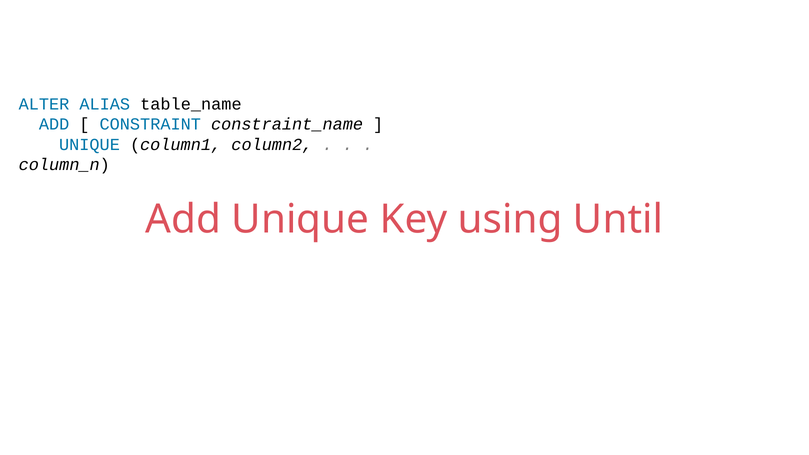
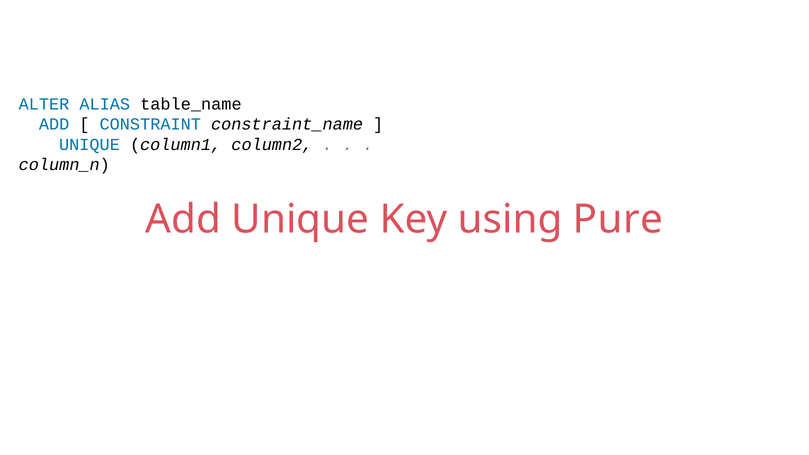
Until: Until -> Pure (618, 219)
